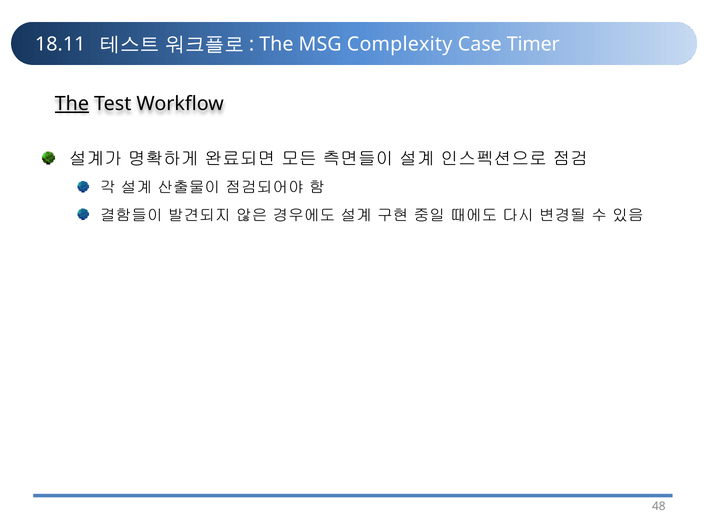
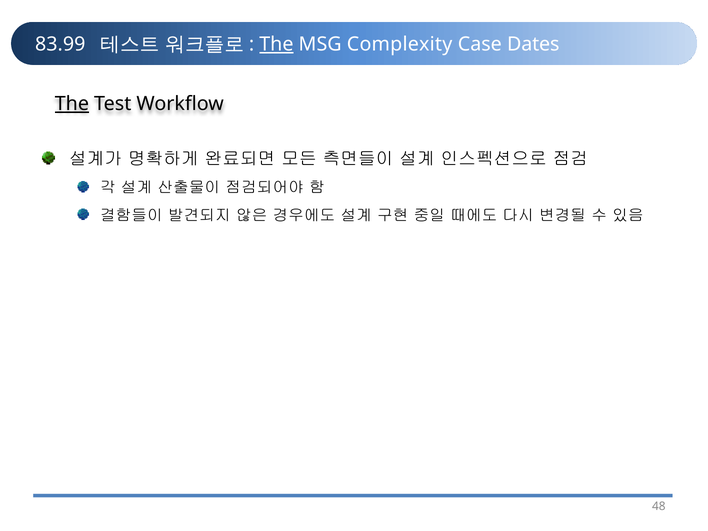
18.11: 18.11 -> 83.99 (60, 44)
The underline: none -> present (276, 44)
Timer: Timer -> Dates (533, 44)
